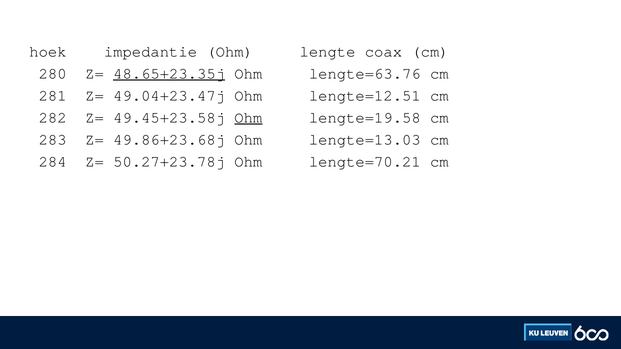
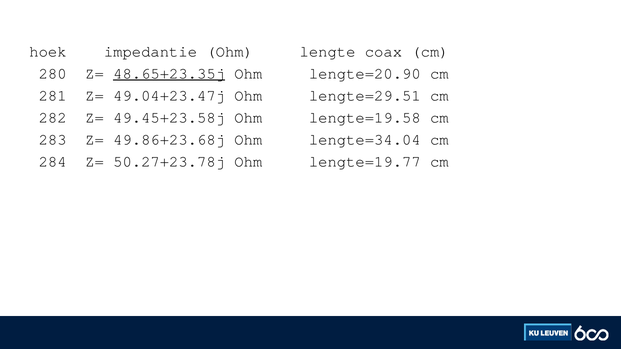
lengte=63.76: lengte=63.76 -> lengte=20.90 (365, 74)
lengte=12.51: lengte=12.51 -> lengte=29.51 (365, 96)
Ohm underline: present -> none (248, 118)
lengte=13.03: lengte=13.03 -> lengte=34.04 (365, 140)
lengte=70.21: lengte=70.21 -> lengte=19.77 (365, 162)
